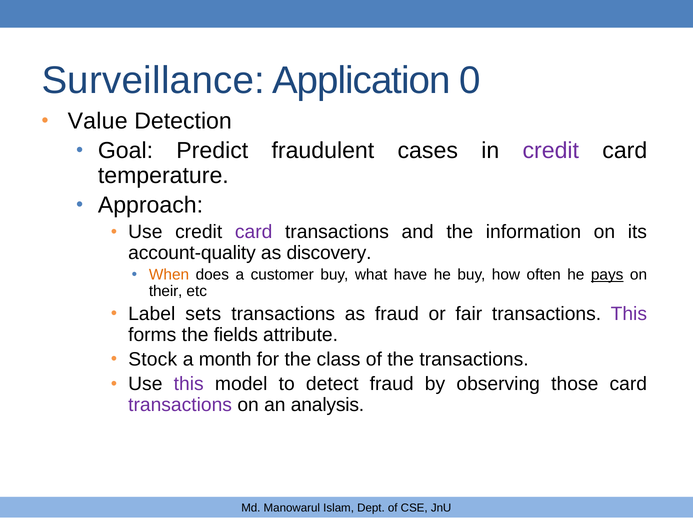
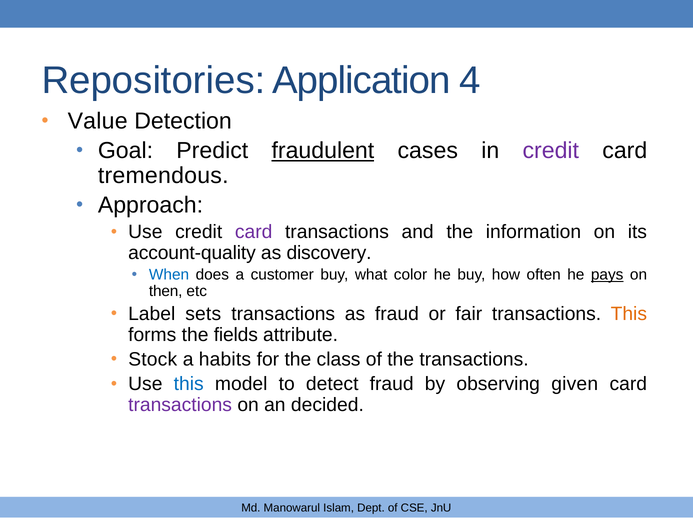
Surveillance: Surveillance -> Repositories (153, 81)
0: 0 -> 4 (470, 81)
fraudulent underline: none -> present (323, 151)
temperature: temperature -> tremendous (163, 176)
When colour: orange -> blue (169, 275)
have: have -> color (410, 275)
their: their -> then (166, 291)
This colour: purple -> orange (629, 314)
month: month -> habits (225, 359)
this colour: purple -> blue (189, 384)
those: those -> given (575, 384)
analysis: analysis -> decided (327, 405)
